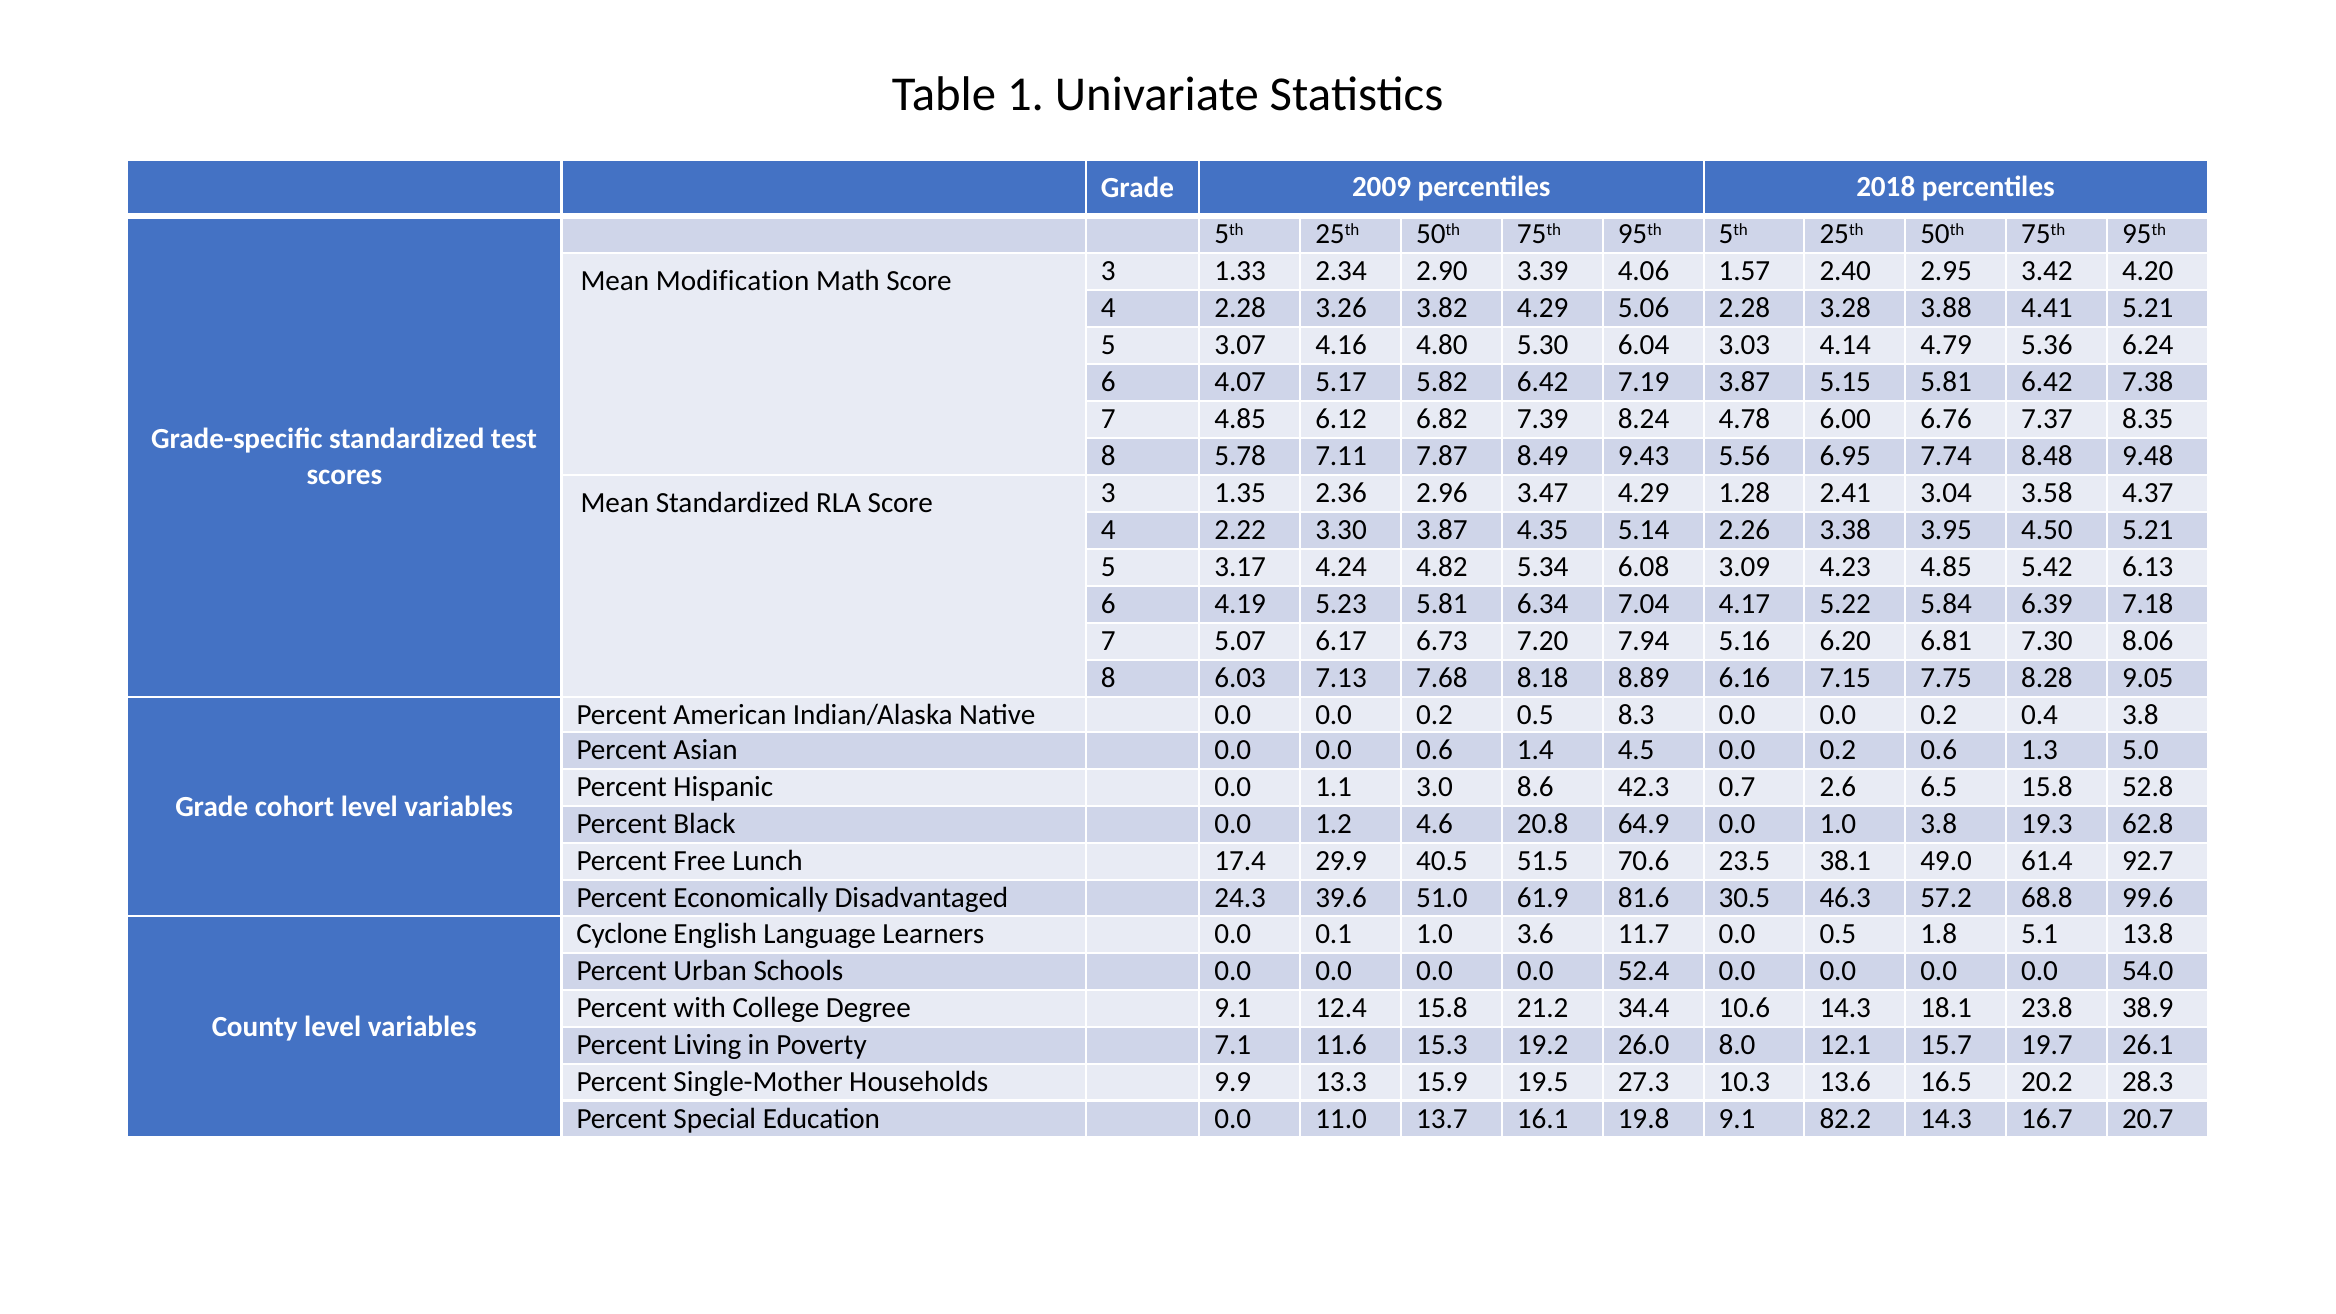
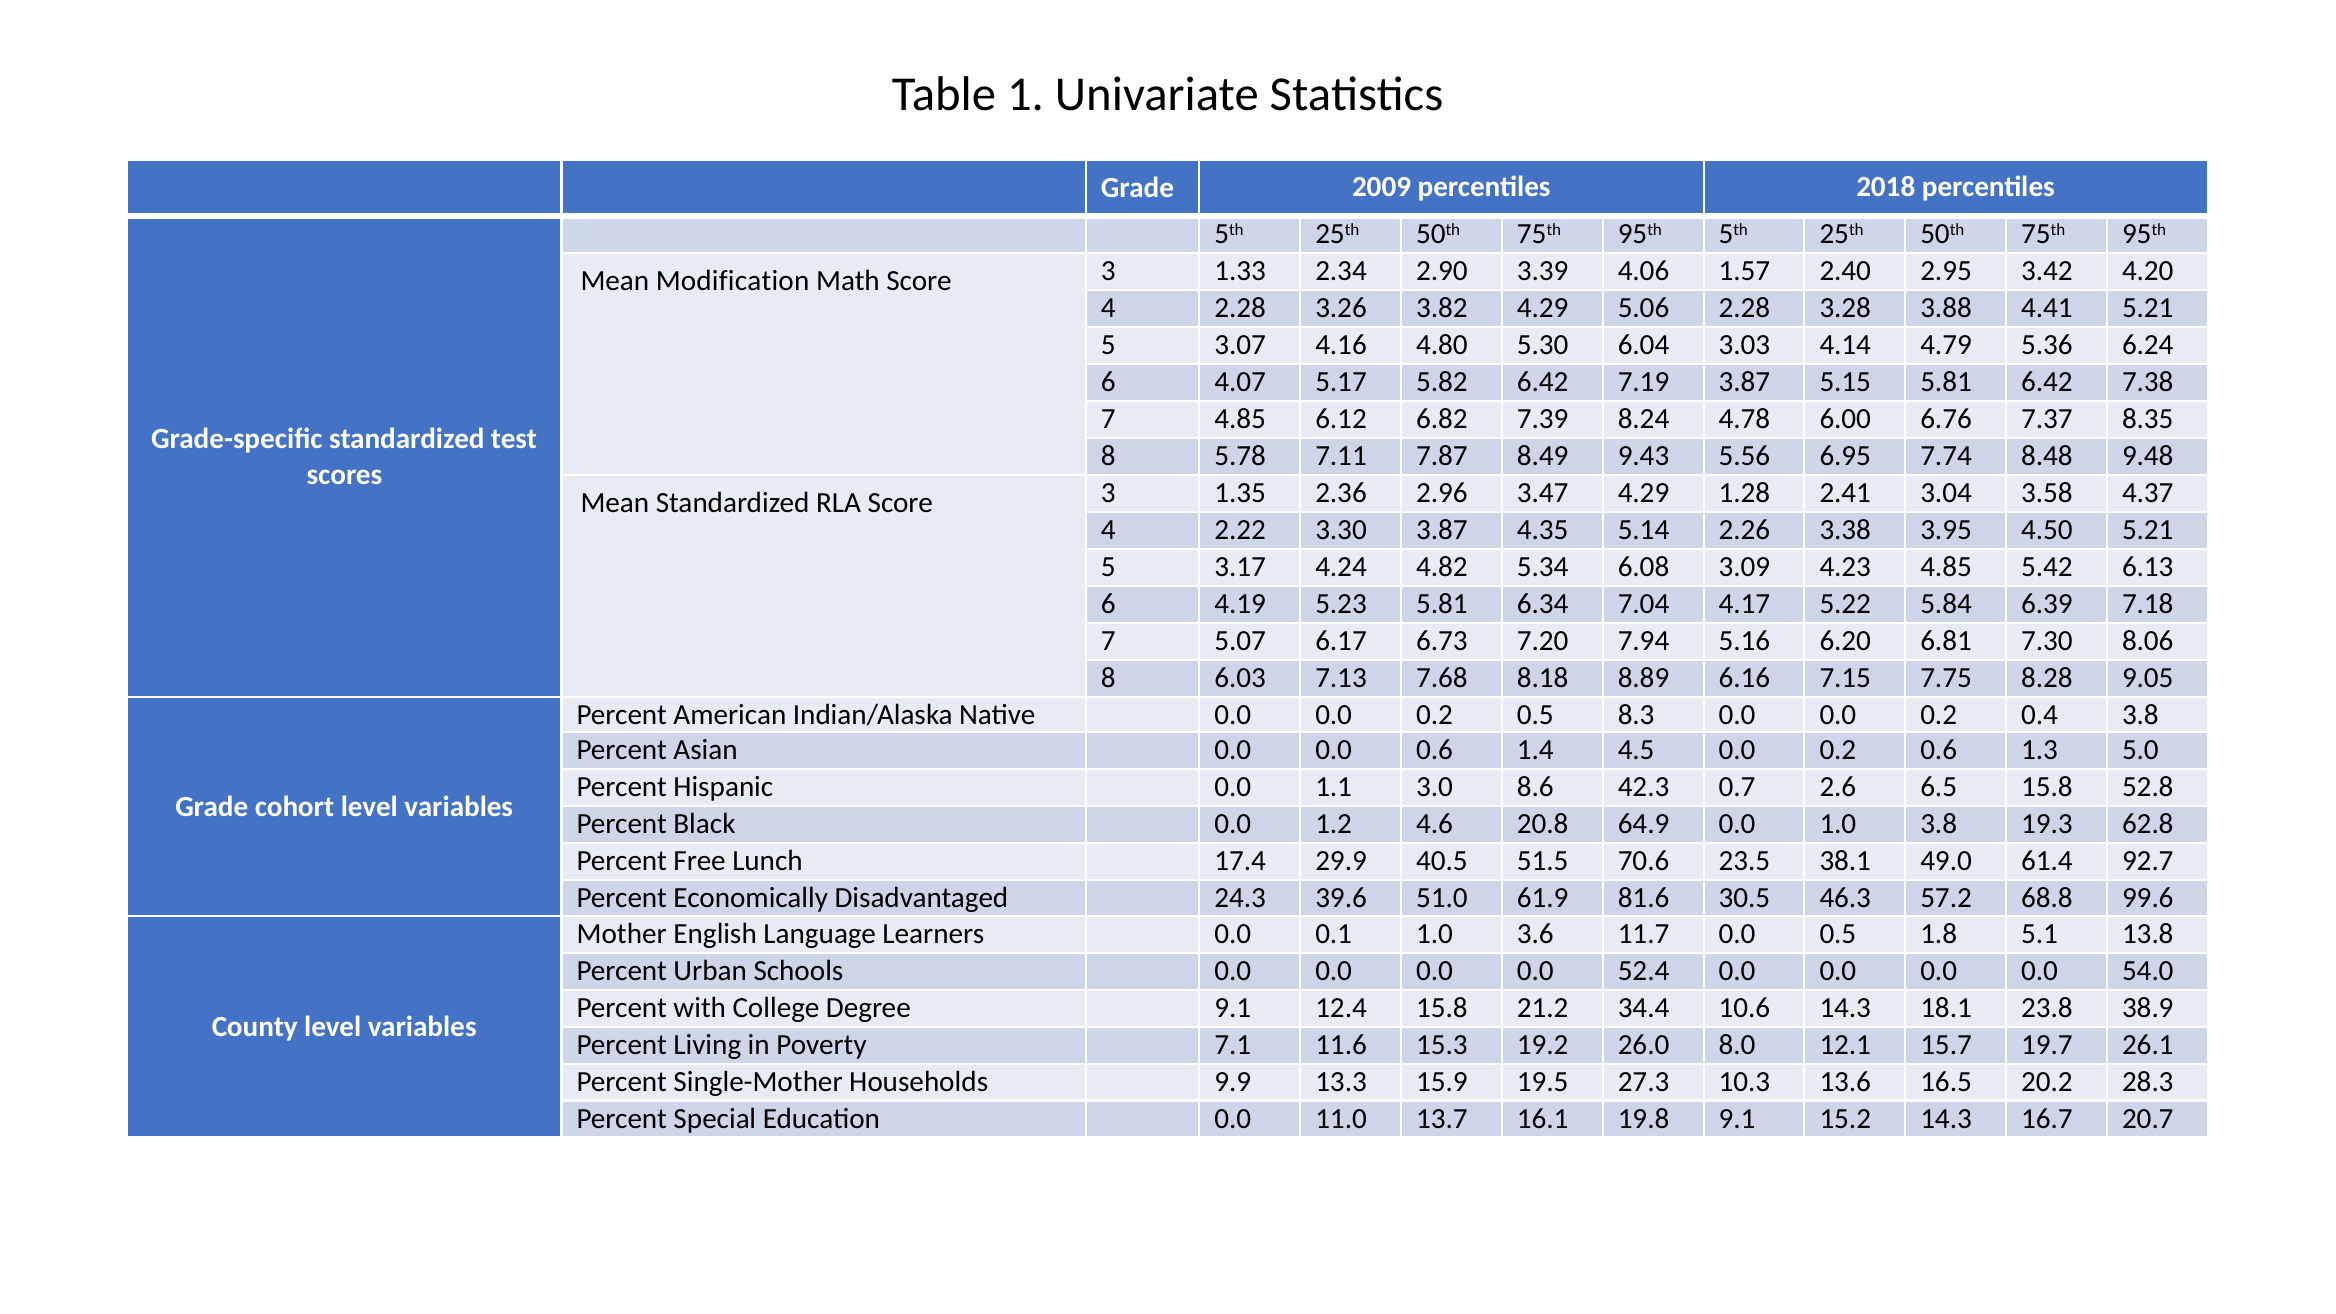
Cyclone: Cyclone -> Mother (622, 934)
82.2: 82.2 -> 15.2 (1845, 1119)
